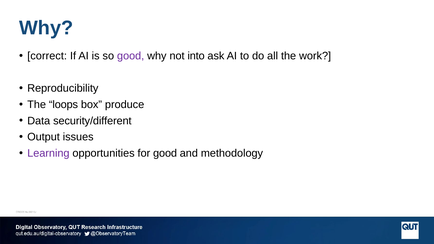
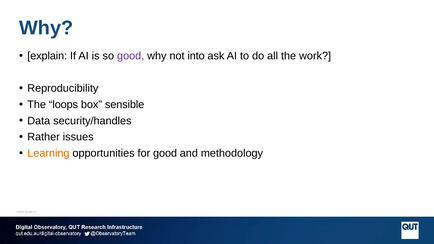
correct: correct -> explain (47, 56)
produce: produce -> sensible (125, 105)
security/different: security/different -> security/handles (92, 121)
Output: Output -> Rather (44, 137)
Learning colour: purple -> orange (48, 153)
